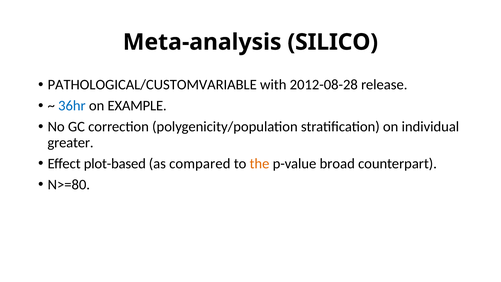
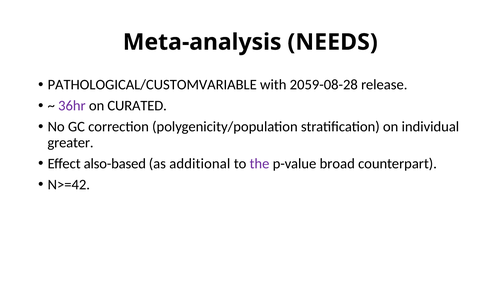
SILICO: SILICO -> NEEDS (333, 42)
2012-08-28: 2012-08-28 -> 2059-08-28 (324, 85)
36hr colour: blue -> purple (72, 106)
EXAMPLE: EXAMPLE -> CURATED (137, 106)
plot-based: plot-based -> also-based (115, 164)
compared: compared -> additional (200, 164)
the colour: orange -> purple (260, 164)
N>=80: N>=80 -> N>=42 (69, 185)
